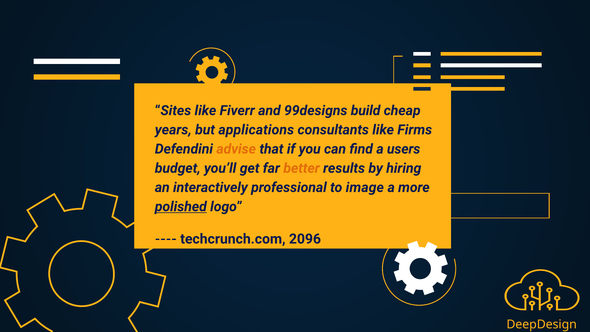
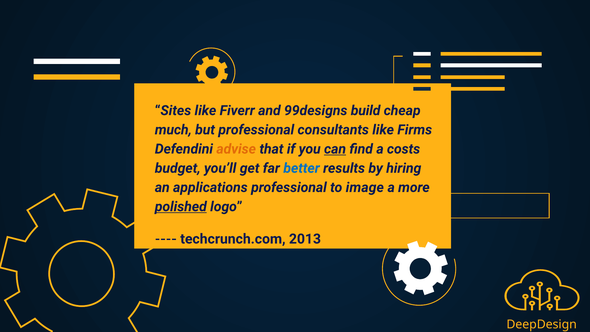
years: years -> much (173, 130)
but applications: applications -> professional (256, 130)
can underline: none -> present (335, 149)
users: users -> costs (404, 149)
better colour: orange -> blue (302, 168)
interactively: interactively -> applications (210, 187)
2096: 2096 -> 2013 (305, 239)
